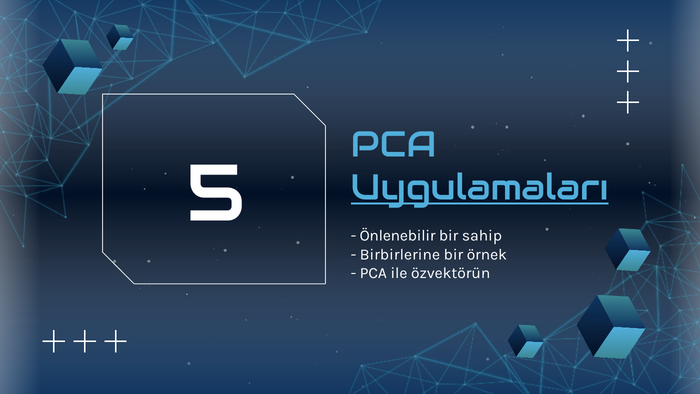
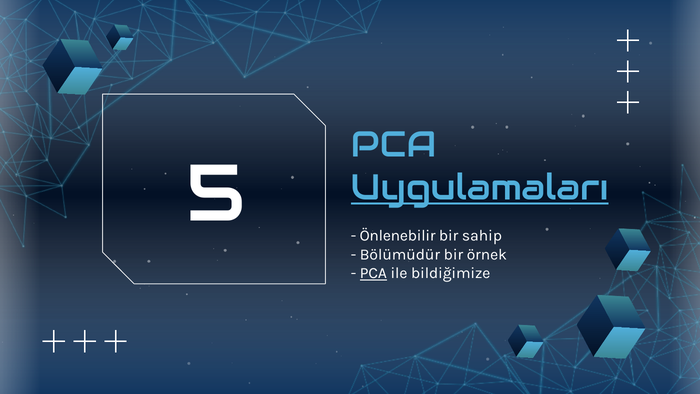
Birbirlerine: Birbirlerine -> Bölümüdür (400, 254)
PCA underline: none -> present (373, 273)
özvektörün: özvektörün -> bildiğimize (451, 273)
